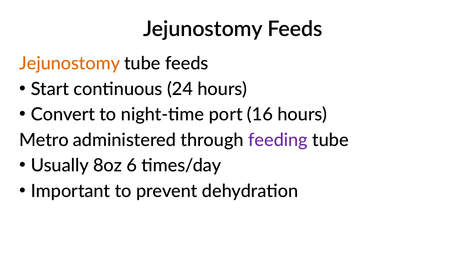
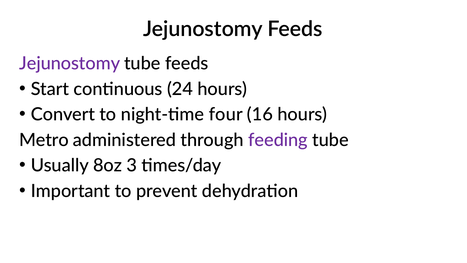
Jejunostomy colour: orange -> purple (70, 64)
port: port -> four (226, 114)
6: 6 -> 3 (132, 165)
